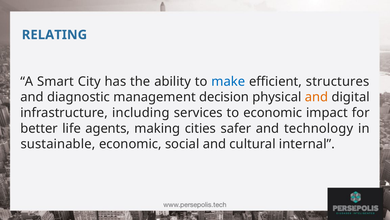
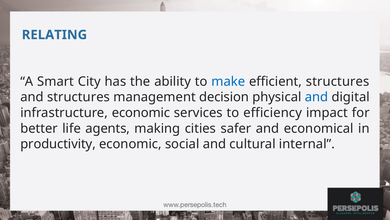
and diagnostic: diagnostic -> structures (78, 97)
and colour: orange -> blue (316, 97)
infrastructure including: including -> economic (141, 112)
to economic: economic -> efficiency (273, 112)
technology: technology -> economical (319, 128)
sustainable: sustainable -> productivity (58, 144)
